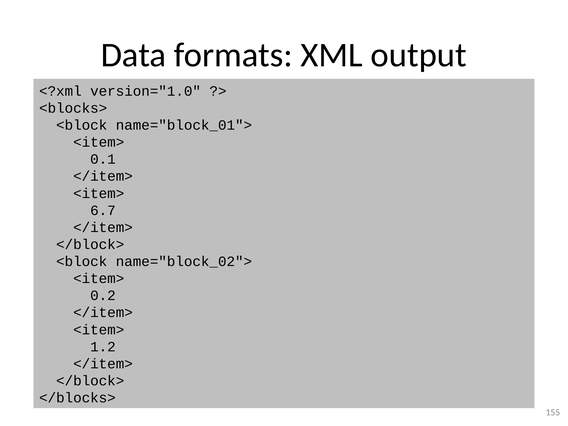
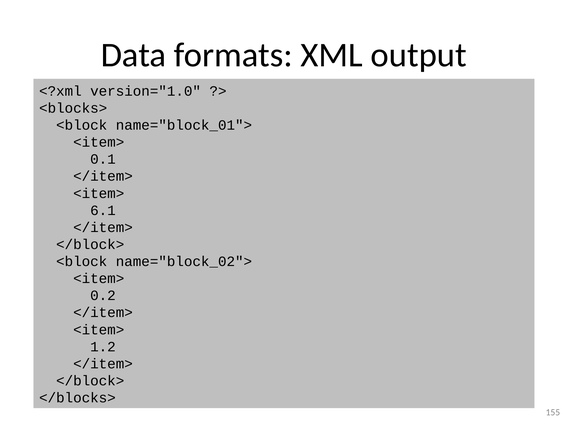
6.7: 6.7 -> 6.1 (103, 210)
